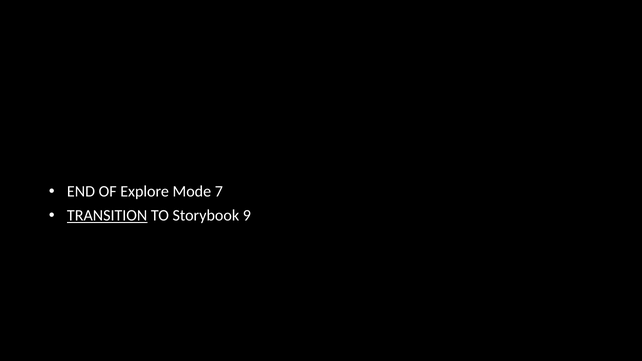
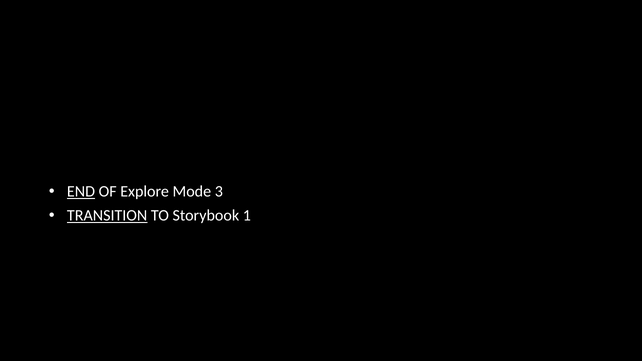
END underline: none -> present (81, 192)
7: 7 -> 3 (219, 192)
9: 9 -> 1 (247, 216)
